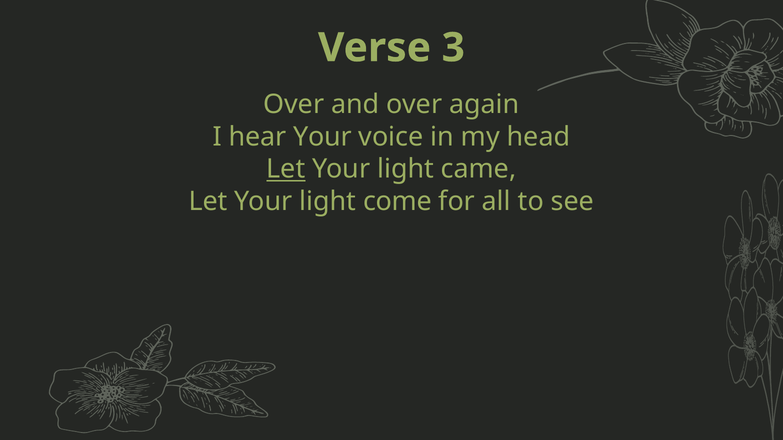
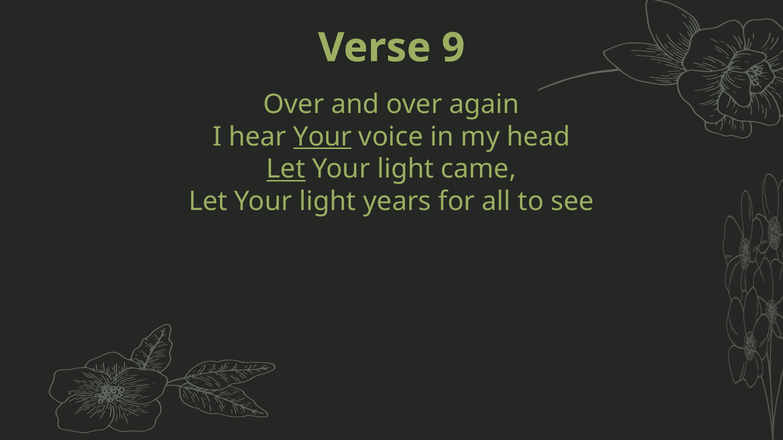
3: 3 -> 9 (453, 48)
Your underline: none -> present (323, 137)
come: come -> years (397, 202)
